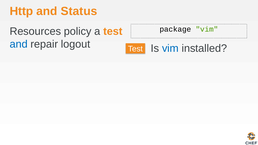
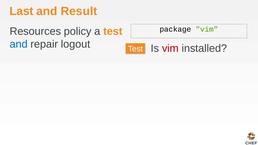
Http: Http -> Last (21, 11)
Status: Status -> Result (79, 11)
vim colour: blue -> red (170, 48)
